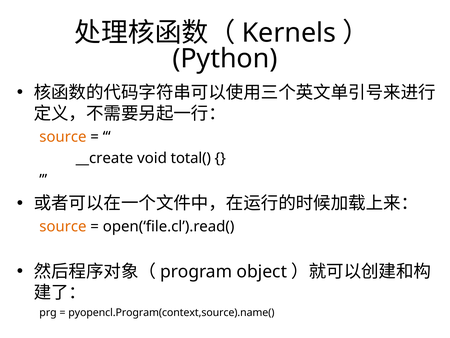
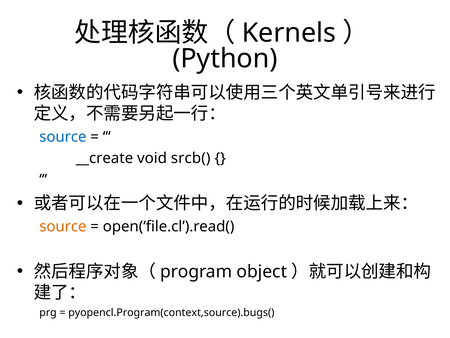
source colour: orange -> blue (63, 137)
total(: total( -> srcb( (191, 158)
pyopencl.Program(context,source).name(: pyopencl.Program(context,source).name( -> pyopencl.Program(context,source).bugs( (171, 312)
